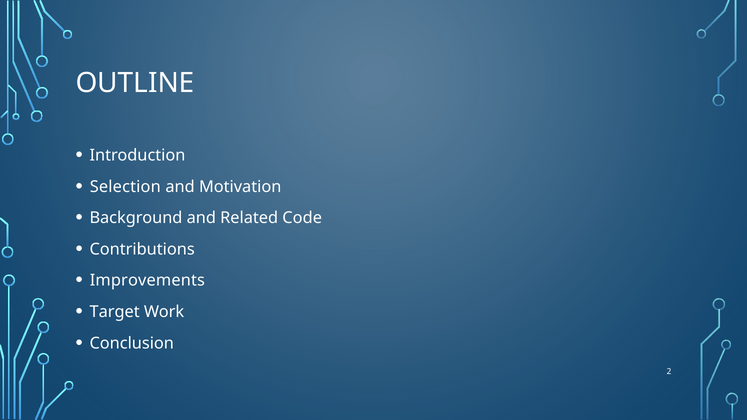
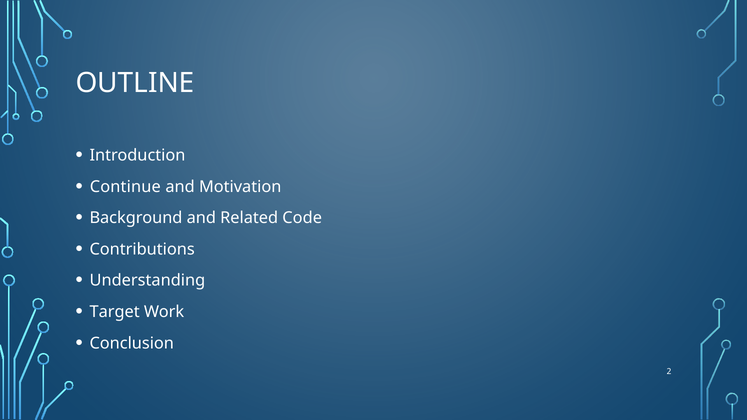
Selection: Selection -> Continue (125, 187)
Improvements: Improvements -> Understanding (147, 281)
